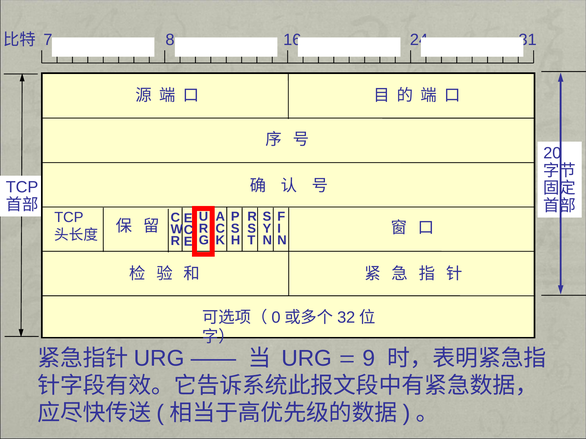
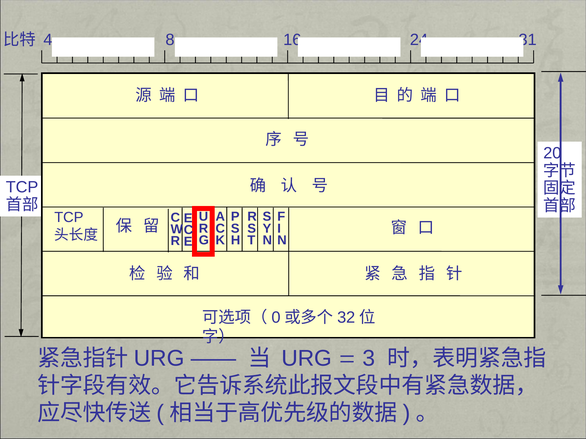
7: 7 -> 4 (48, 40)
9: 9 -> 3 (369, 359)
